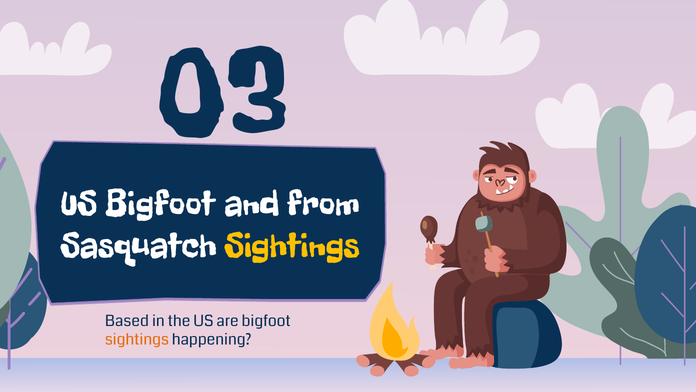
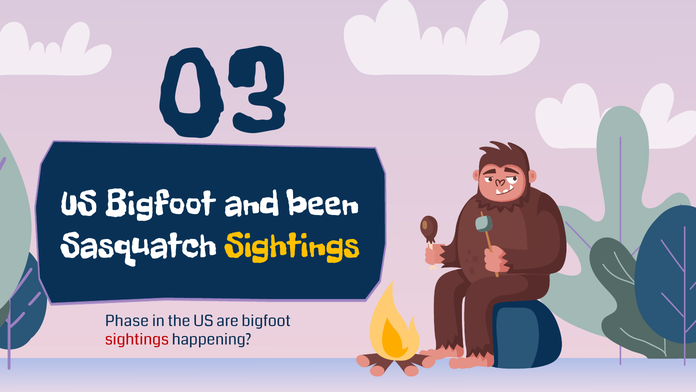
from: from -> been (323, 204)
Based: Based -> Phase (127, 321)
sightings colour: orange -> red (137, 339)
